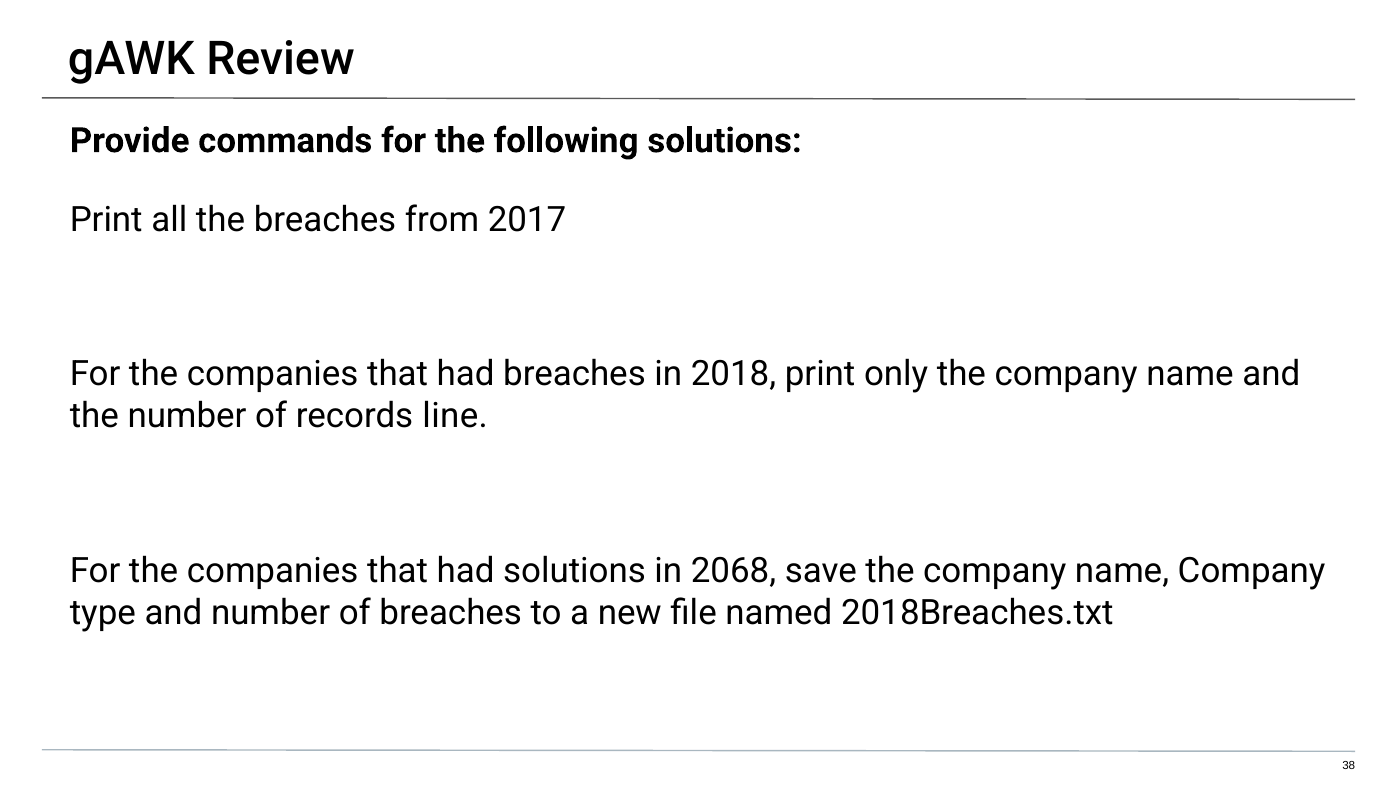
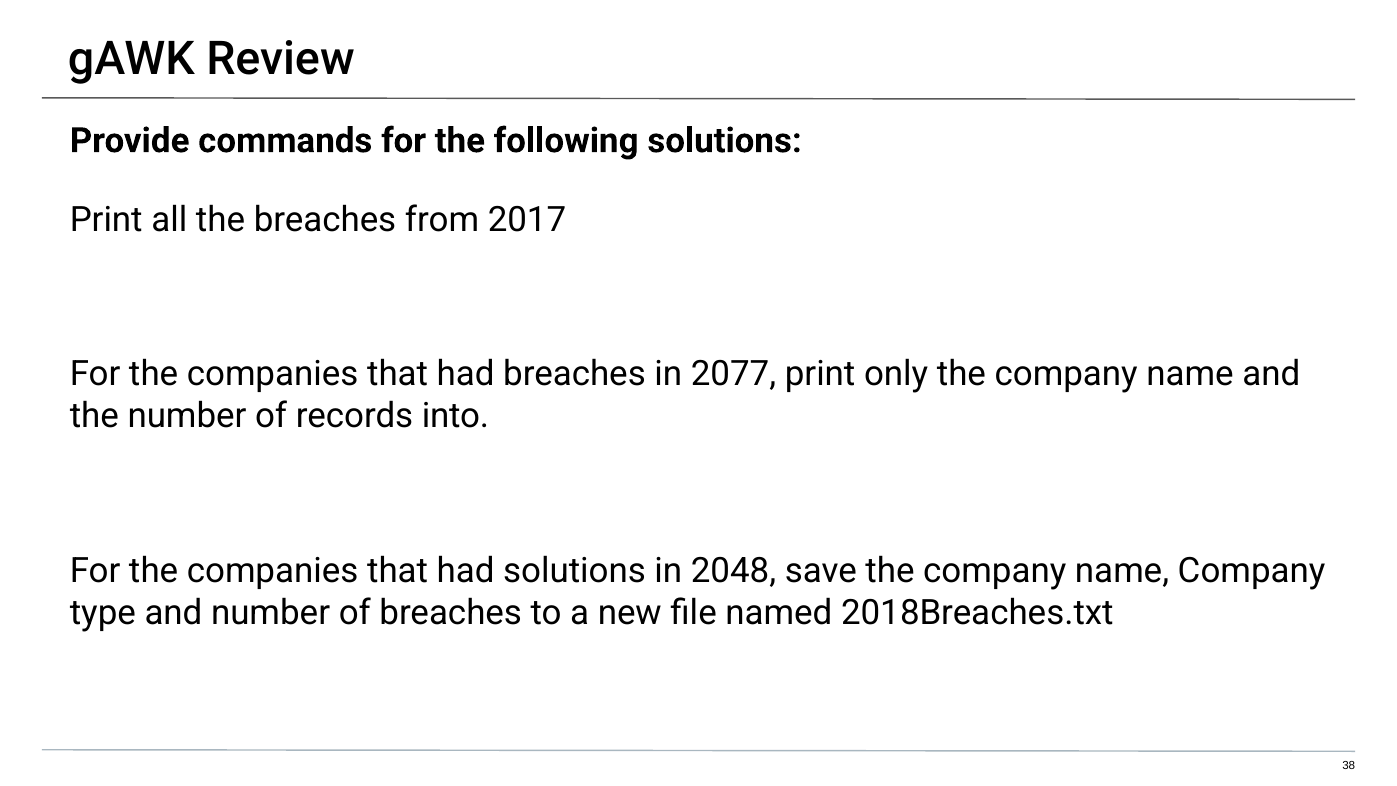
2018: 2018 -> 2077 (733, 374)
line: line -> into (455, 416)
2068: 2068 -> 2048 (733, 571)
